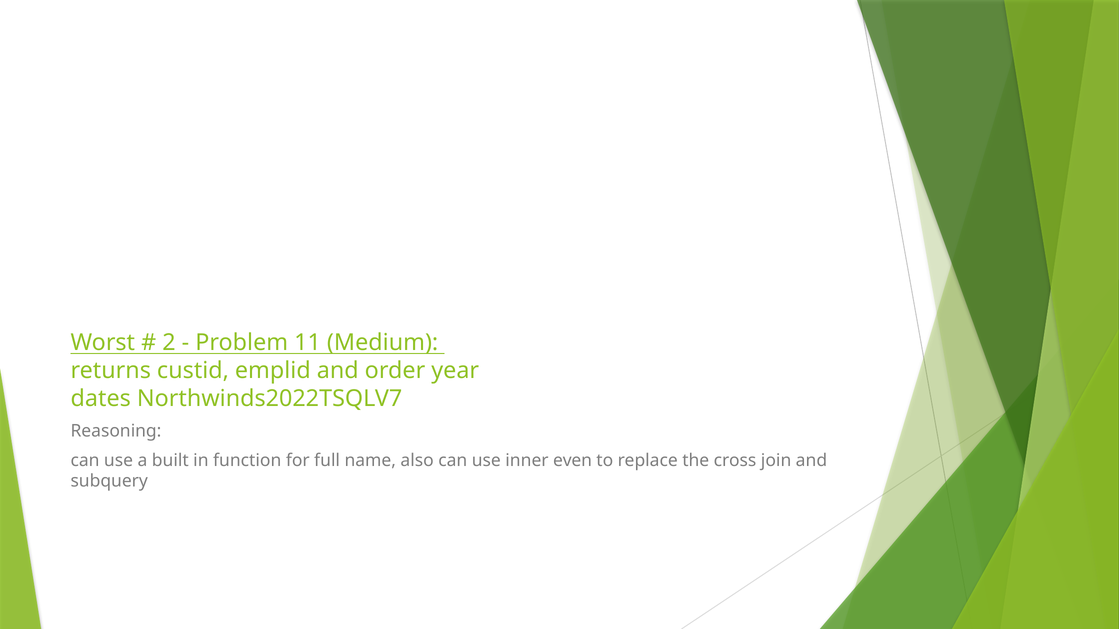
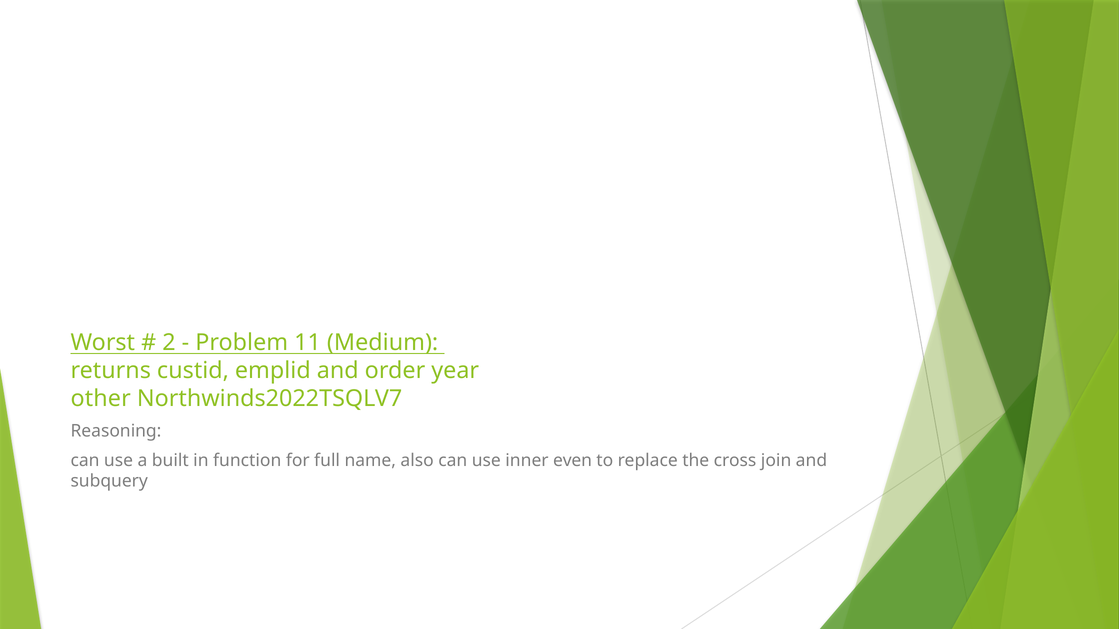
dates: dates -> other (101, 399)
